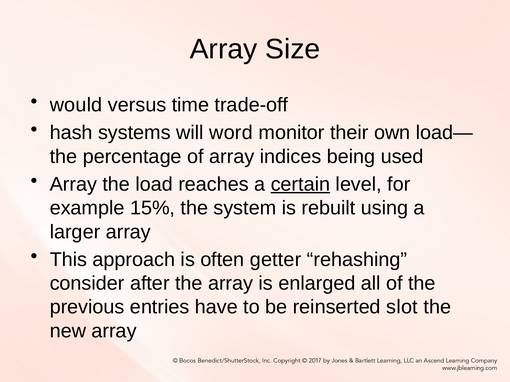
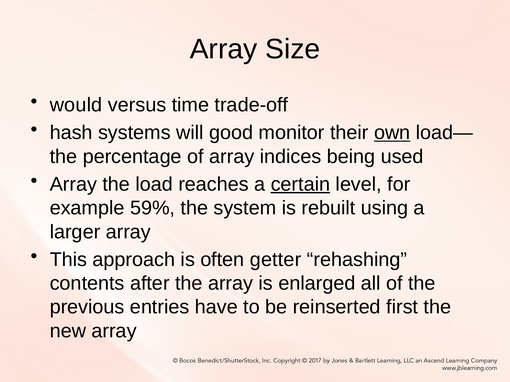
word: word -> good (231, 133)
own underline: none -> present (392, 133)
15%: 15% -> 59% (153, 208)
consider: consider -> contents (87, 284)
slot: slot -> first (402, 308)
